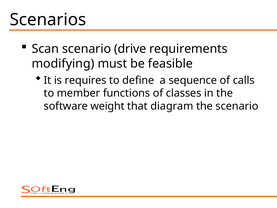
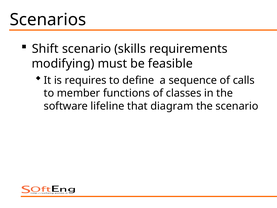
Scan: Scan -> Shift (45, 49)
drive: drive -> skills (130, 49)
weight: weight -> lifeline (107, 106)
